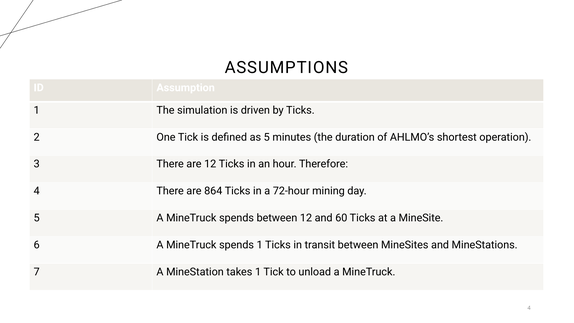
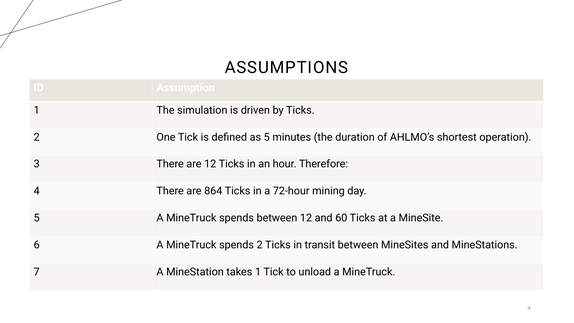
spends 1: 1 -> 2 (260, 245)
